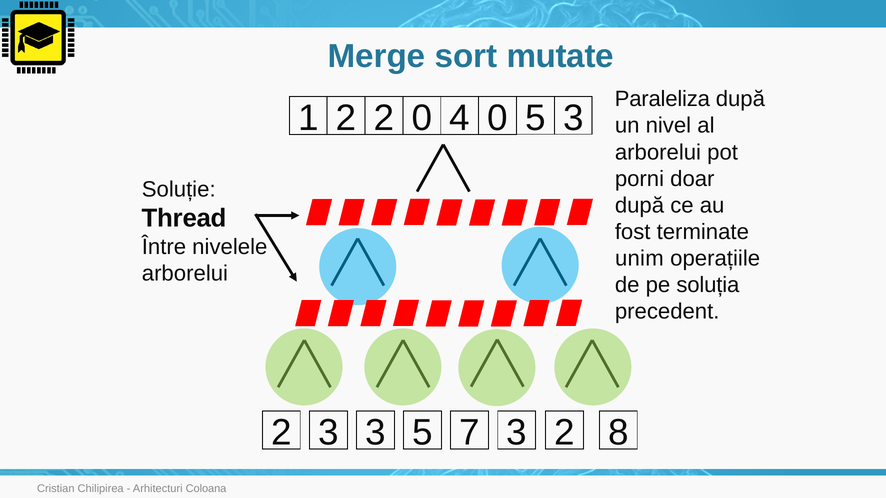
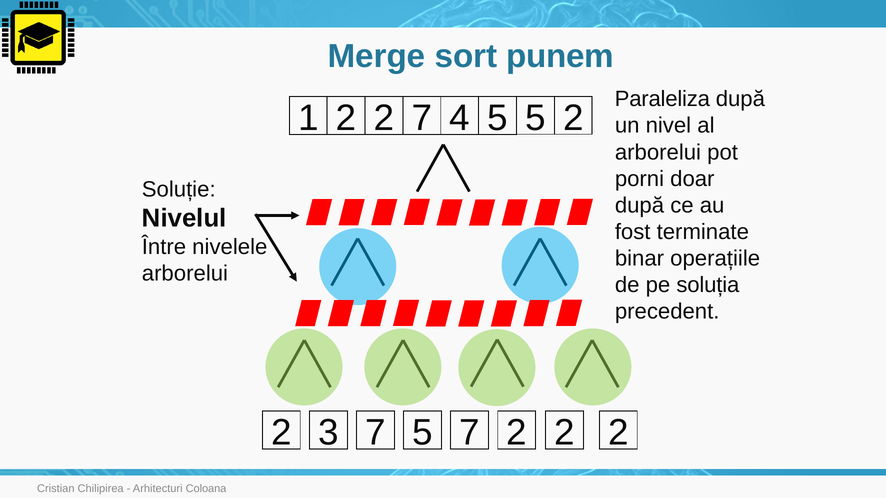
mutate: mutate -> punem (560, 56)
0: 0 -> 7 (422, 118)
1 2 0: 0 -> 5 (498, 118)
4 5 3: 3 -> 2 (573, 118)
Thread: Thread -> Nivelul (184, 218)
unim: unim -> binar (639, 259)
3 3: 3 -> 7 (375, 433)
7 3: 3 -> 2 (517, 433)
8: 8 -> 2 (618, 433)
